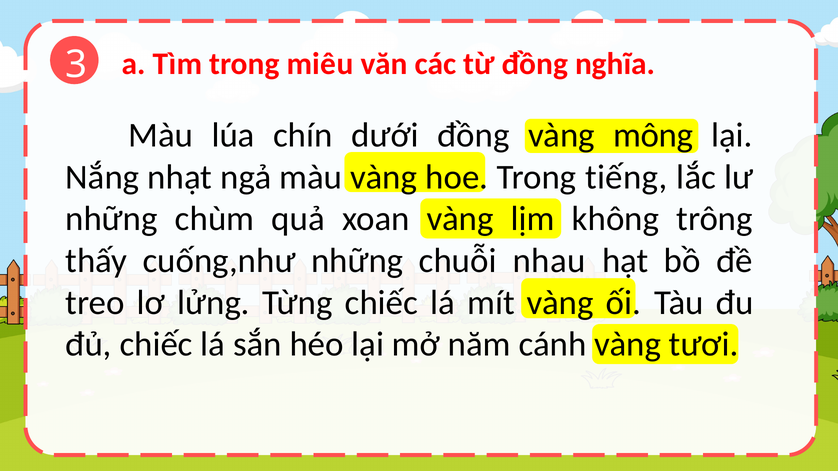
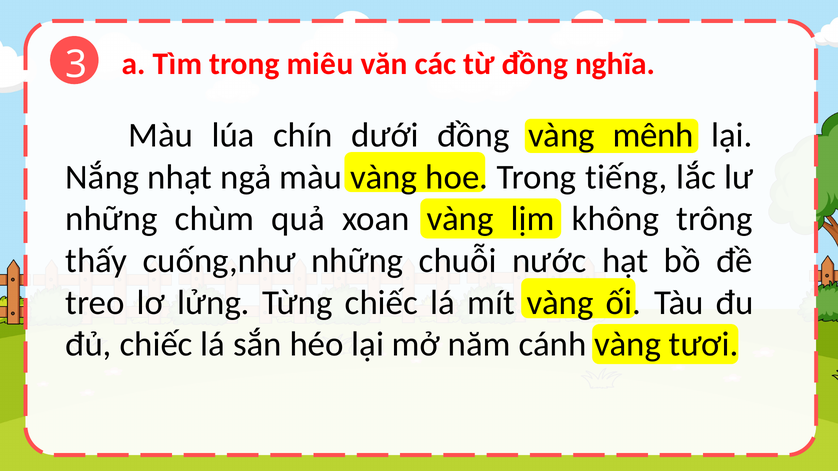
mông: mông -> mênh (653, 135)
nhau: nhau -> nước (549, 261)
